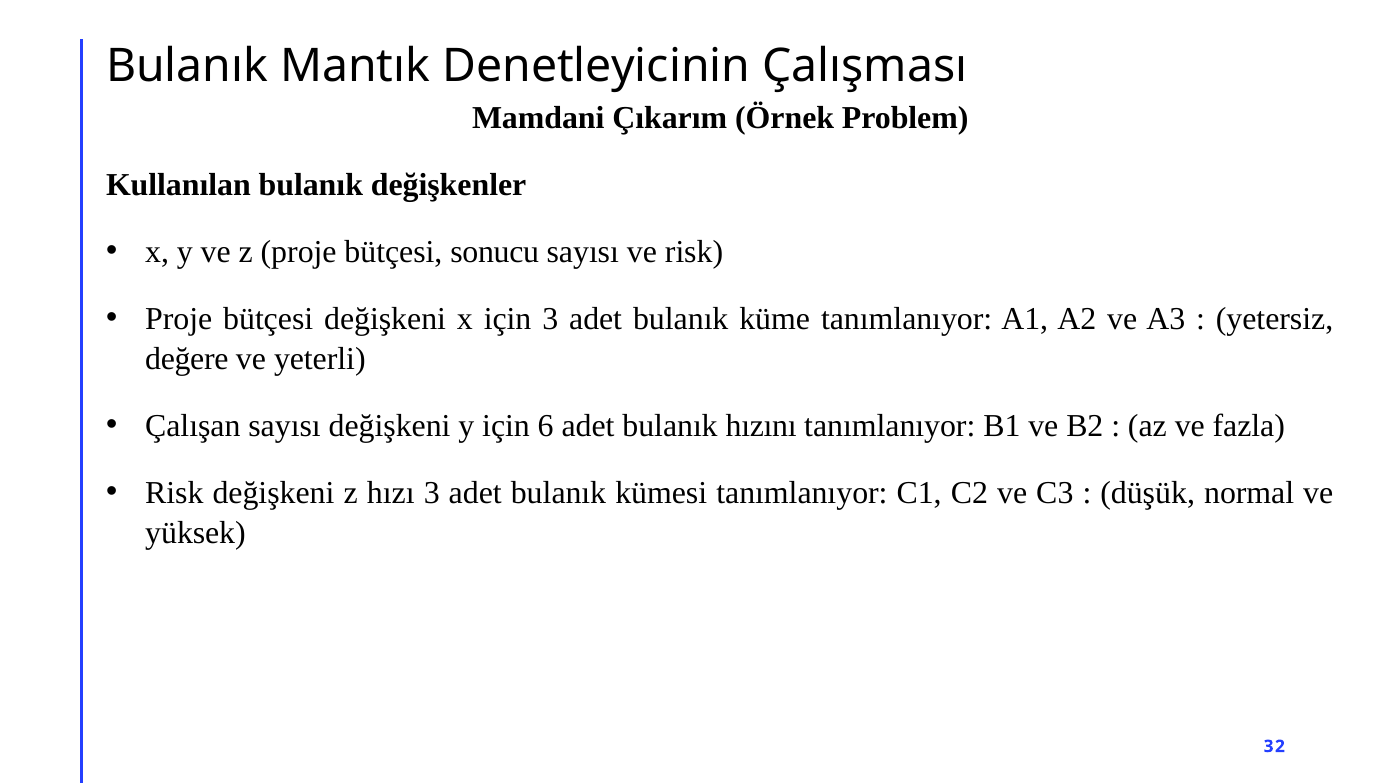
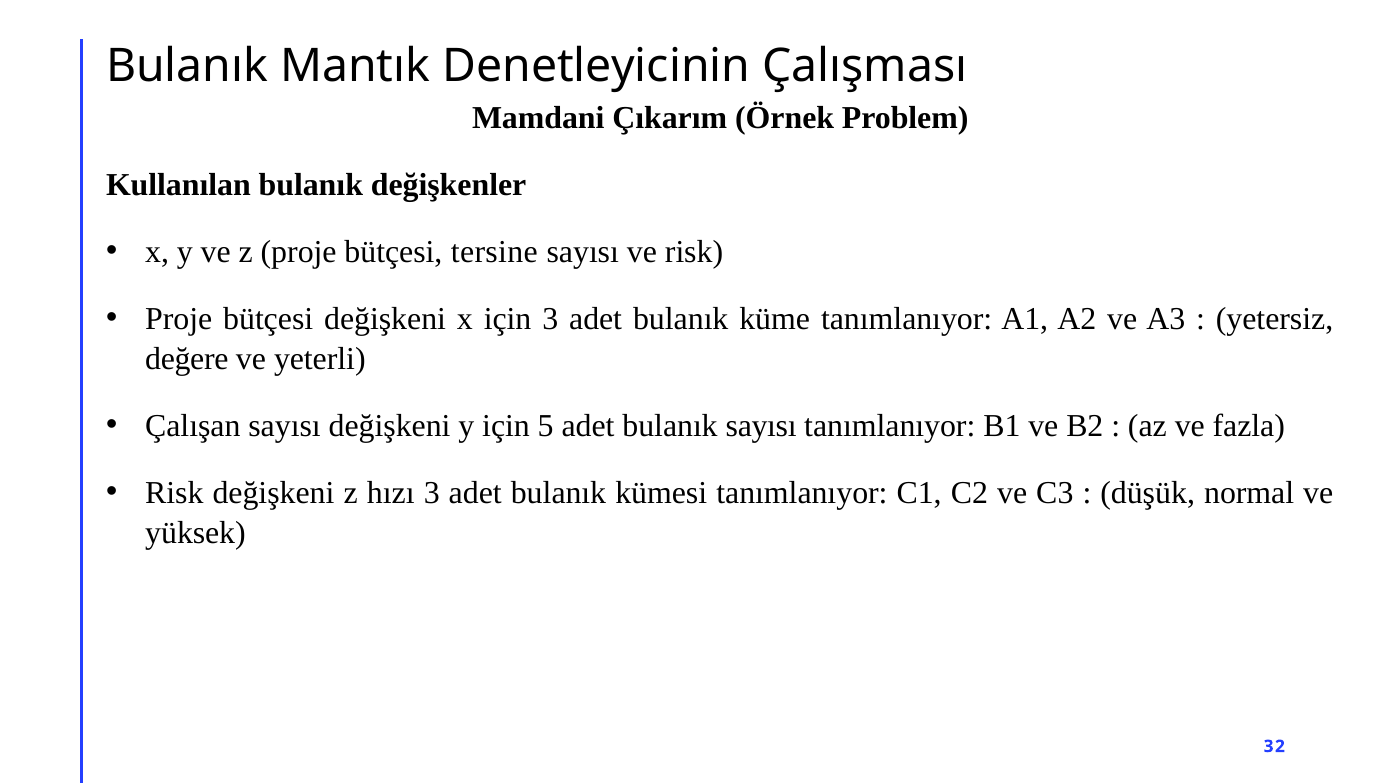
sonucu: sonucu -> tersine (494, 252)
6: 6 -> 5 (546, 426)
bulanık hızını: hızını -> sayısı (761, 426)
